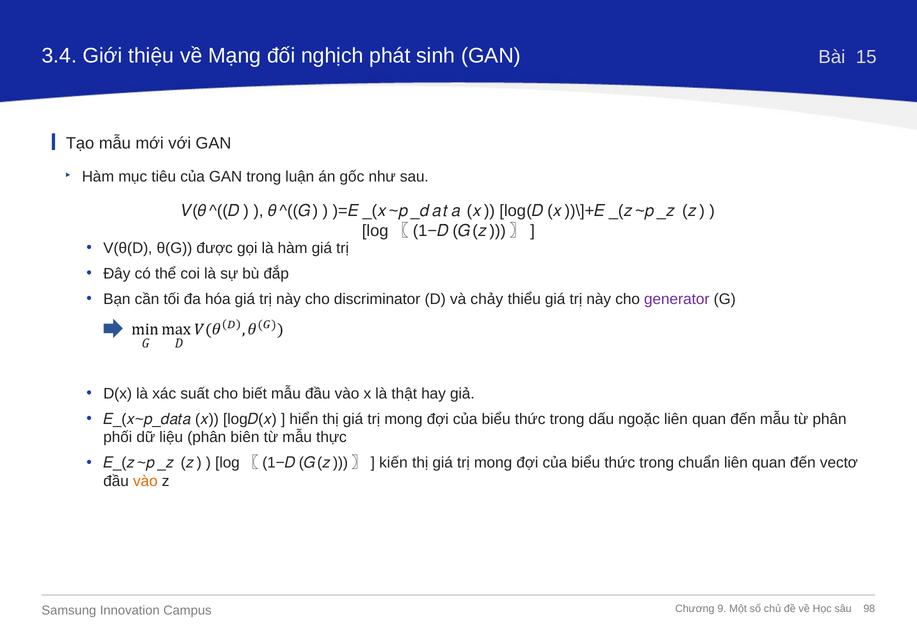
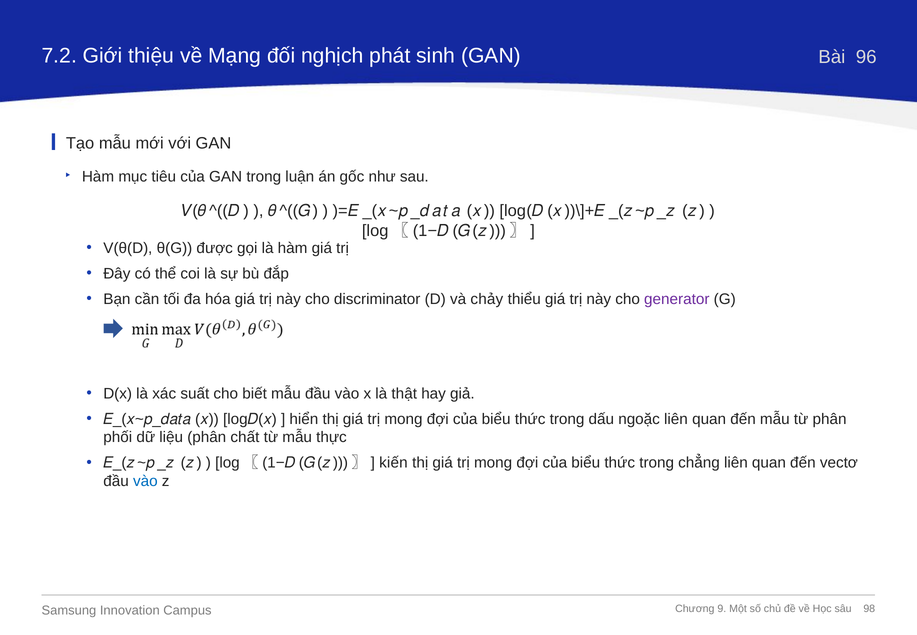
3.4: 3.4 -> 7.2 (59, 56)
15: 15 -> 96 (866, 57)
biên: biên -> chất (245, 437)
chuẩn: chuẩn -> chẳng (699, 463)
vào colour: orange -> blue (145, 481)
